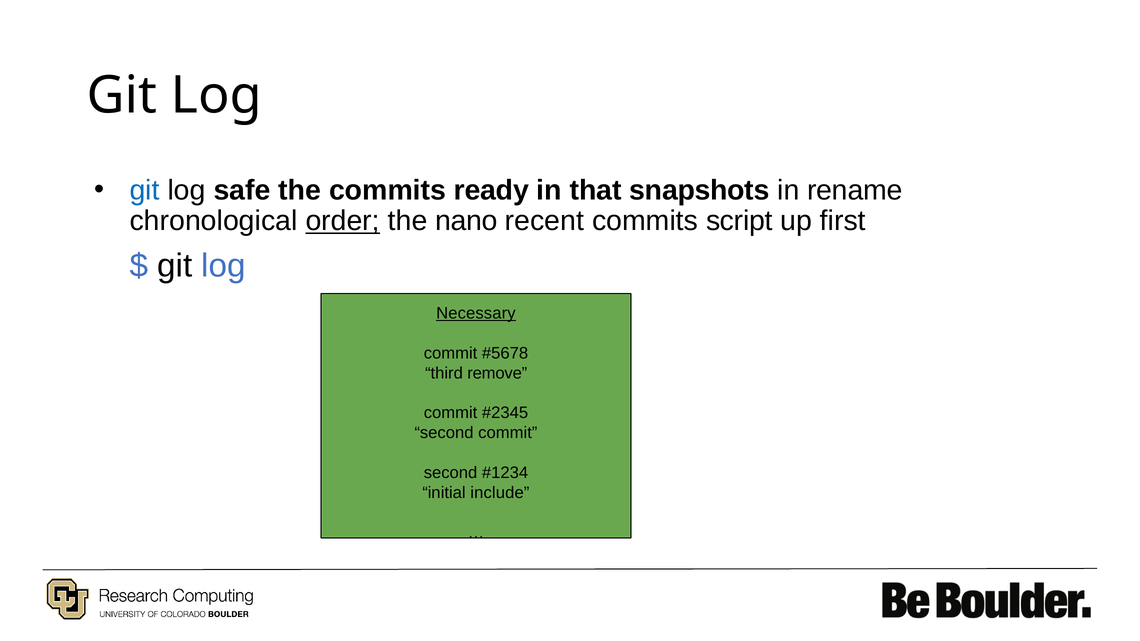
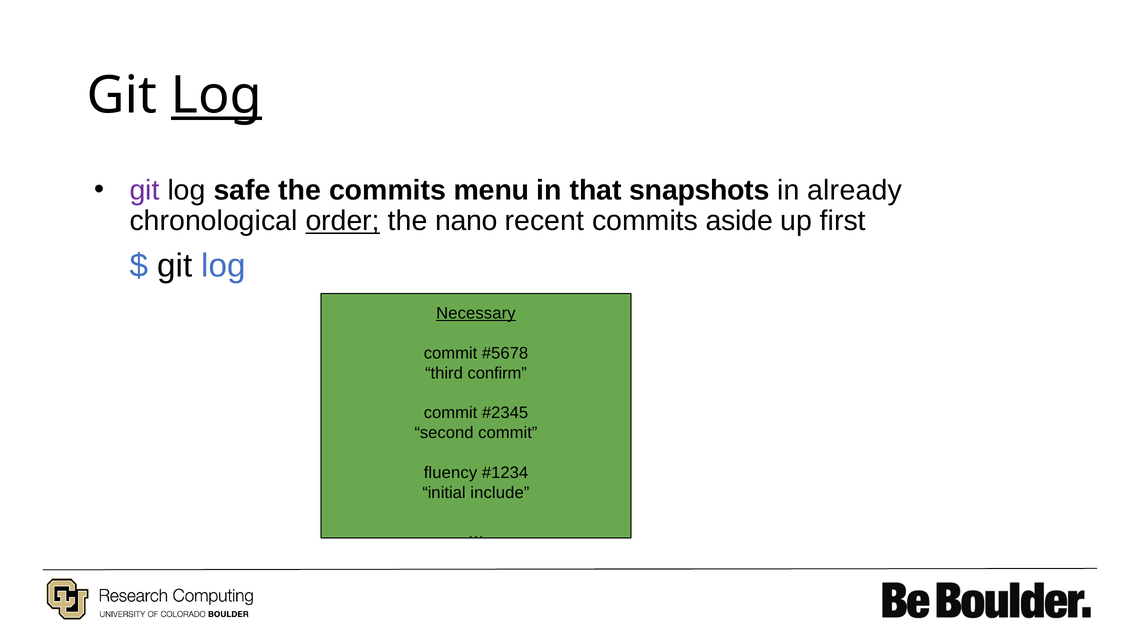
Log underline: none -> present (216, 96)
git colour: blue -> purple (145, 190)
ready: ready -> menu (491, 190)
rename: rename -> already (855, 190)
script: script -> aside (739, 221)
remove: remove -> confirm (497, 373)
second: second -> fluency (450, 473)
